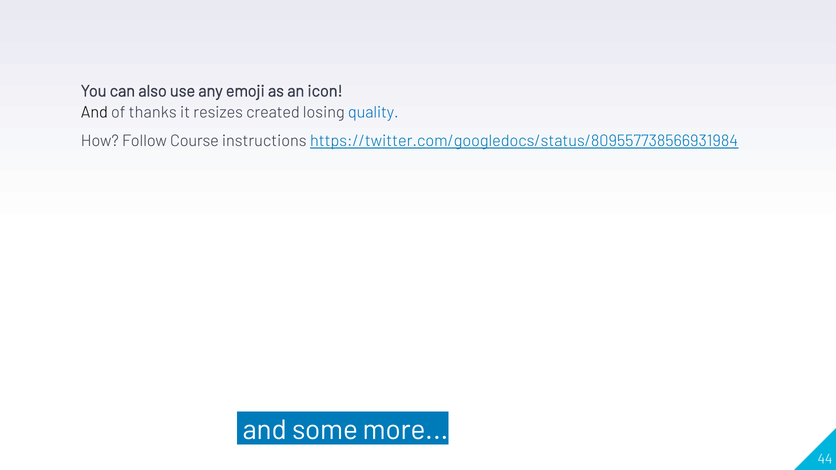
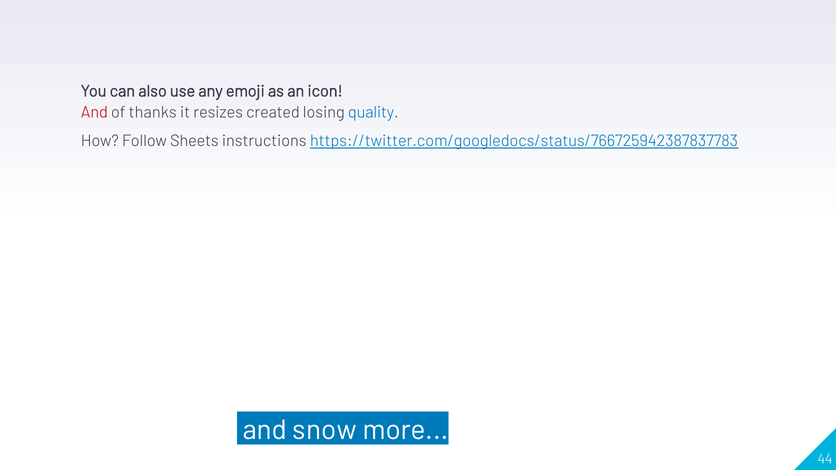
And colour: black -> red (94, 113)
Course: Course -> Sheets (194, 141)
https://twitter.com/googledocs/status/809557738566931984: https://twitter.com/googledocs/status/809557738566931984 -> https://twitter.com/googledocs/status/766725942387837783 (524, 141)
some: some -> snow (325, 430)
